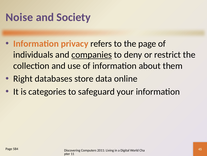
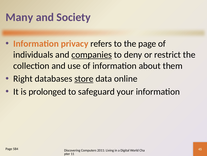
Noise: Noise -> Many (19, 17)
store underline: none -> present (84, 78)
categories: categories -> prolonged (47, 91)
